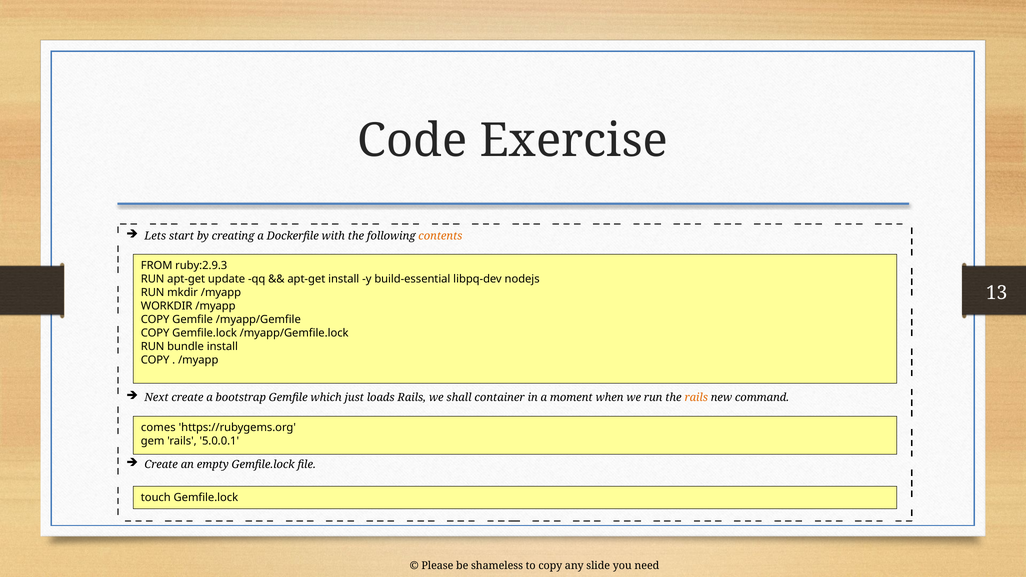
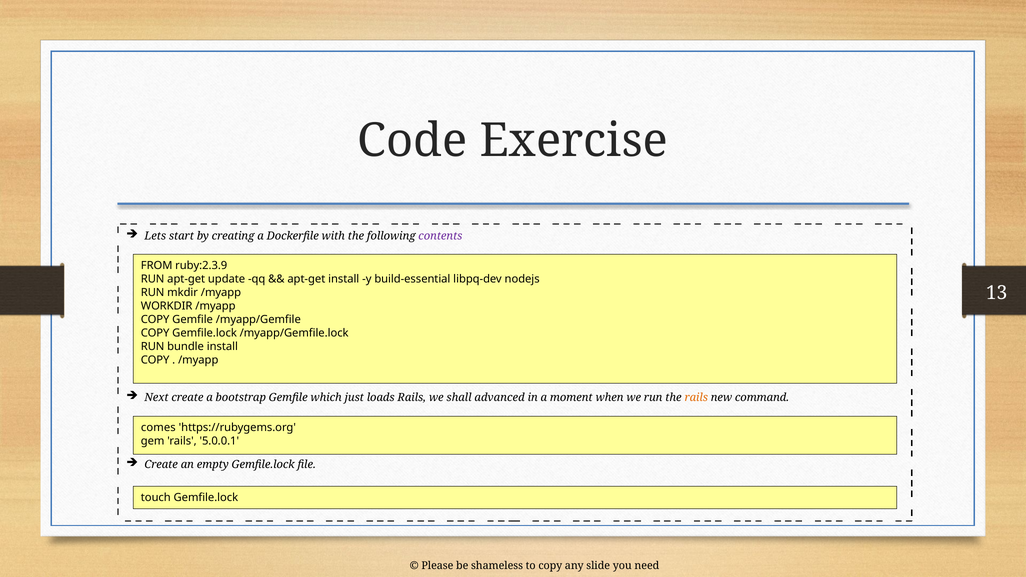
contents colour: orange -> purple (440, 236)
ruby:2.9.3: ruby:2.9.3 -> ruby:2.3.9 (201, 266)
container: container -> advanced (500, 397)
